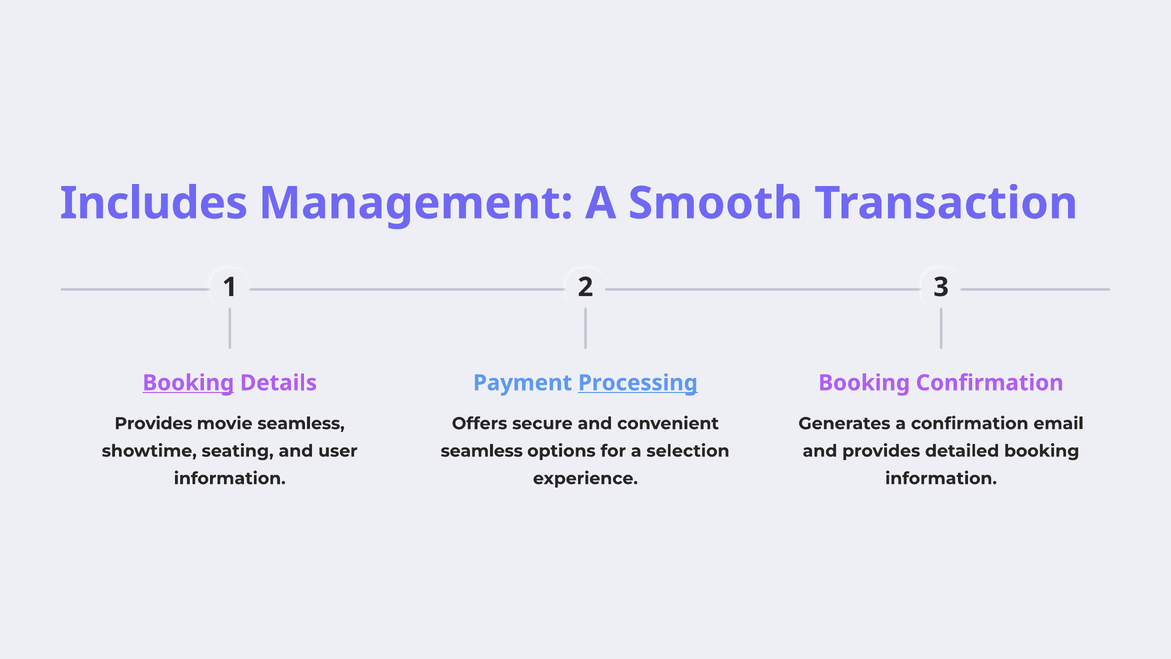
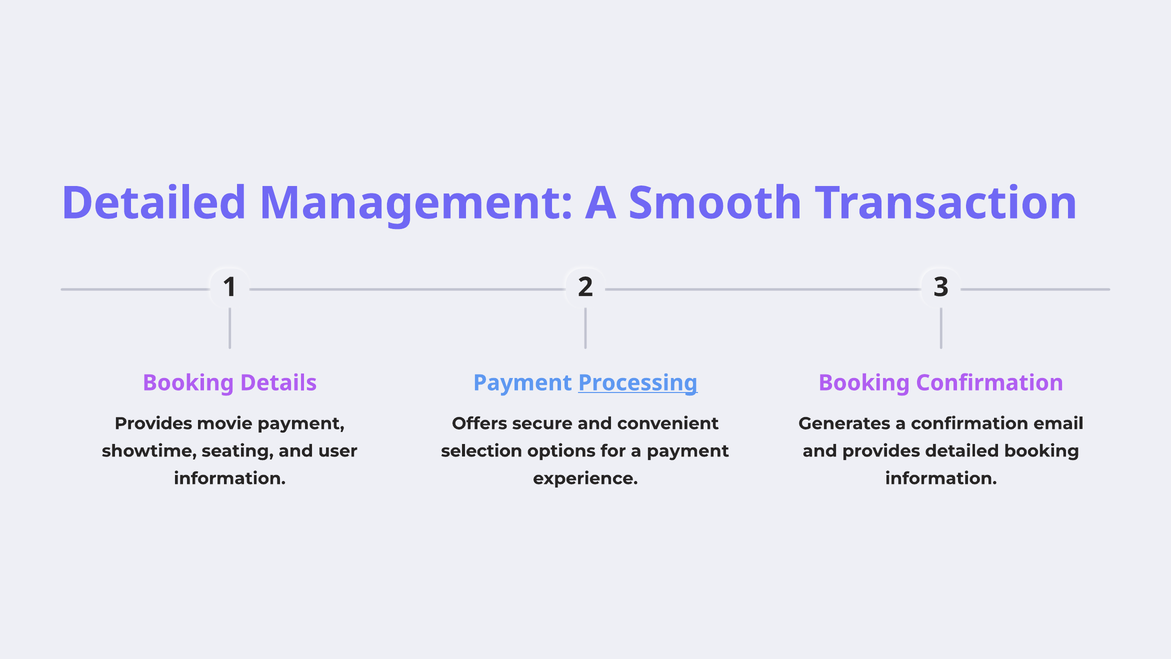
Includes: Includes -> Detailed (154, 203)
Booking underline: present -> none (188, 383)
movie seamless: seamless -> payment (301, 423)
seamless: seamless -> selection (482, 451)
a selection: selection -> payment (688, 451)
